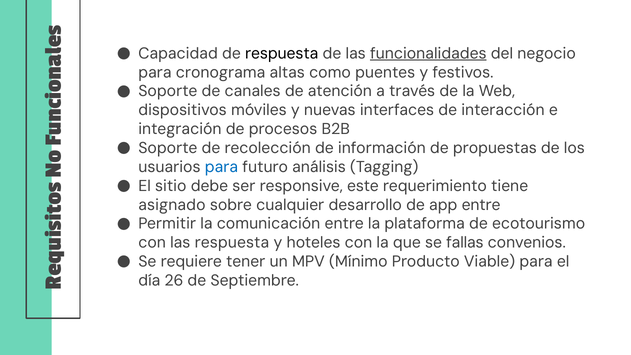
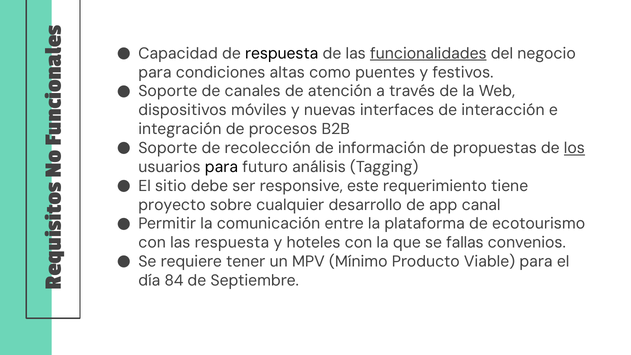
cronograma: cronograma -> condiciones (221, 72)
los underline: none -> present (574, 148)
para colour: blue -> black (221, 167)
asignado: asignado -> proyecto (172, 205)
app entre: entre -> canal (481, 205)
26: 26 -> 84 (174, 281)
